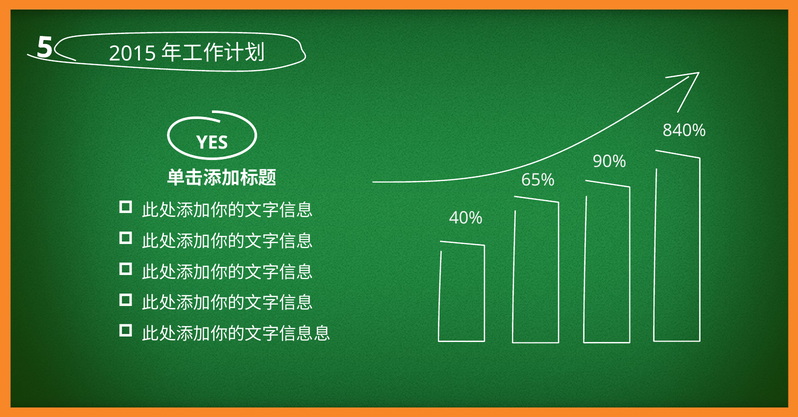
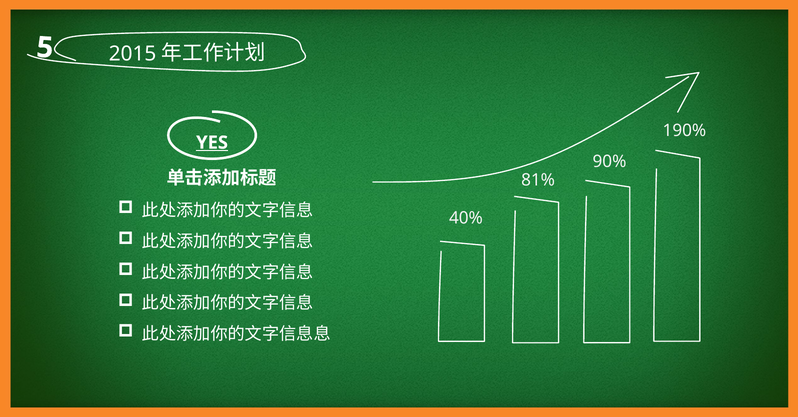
840%: 840% -> 190% (684, 130)
YES underline: none -> present (212, 142)
65%: 65% -> 81% (538, 180)
